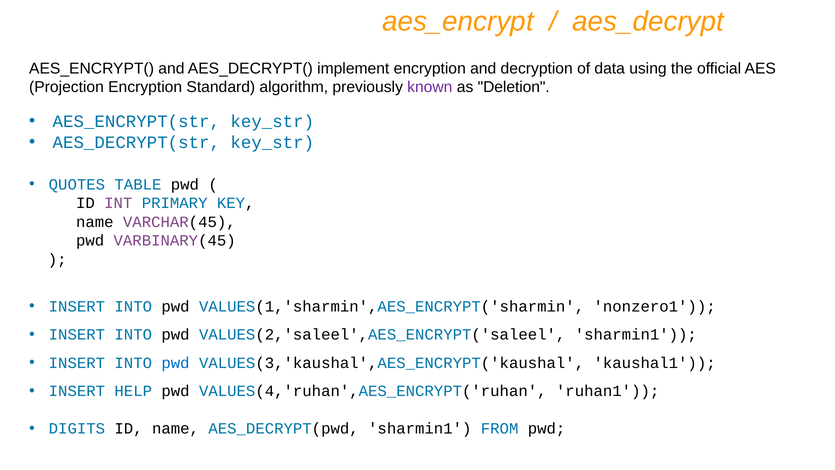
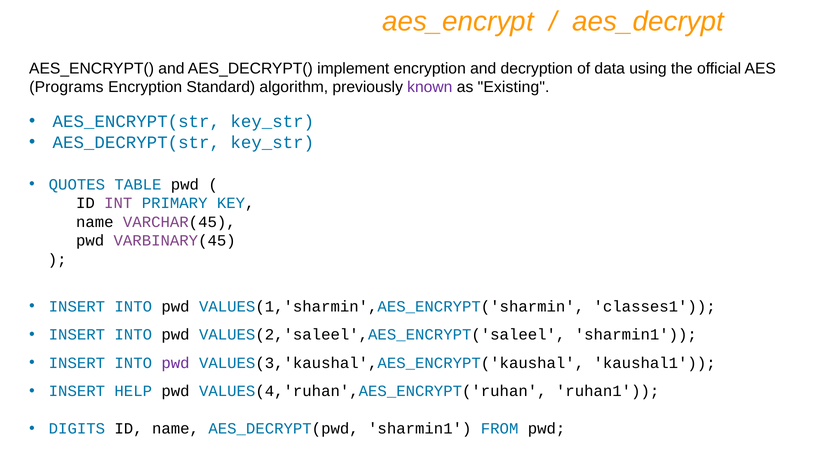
Projection: Projection -> Programs (66, 87)
Deletion: Deletion -> Existing (514, 87)
nonzero1: nonzero1 -> classes1 (655, 306)
pwd colour: blue -> purple (176, 363)
